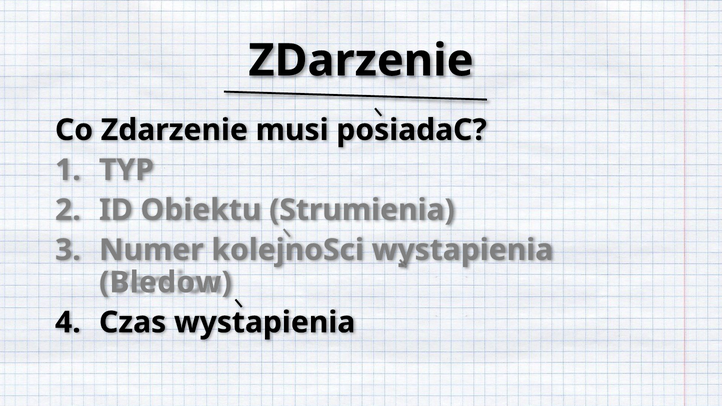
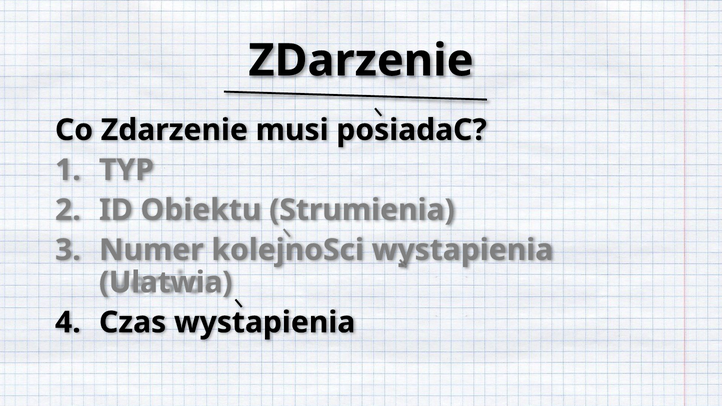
Bledow: Bledow -> Ulatwia (166, 283)
